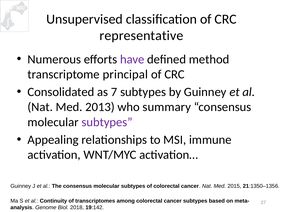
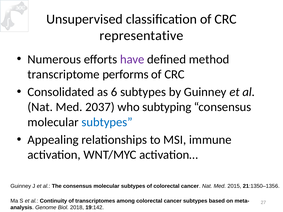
principal: principal -> performs (125, 74)
7: 7 -> 6 (114, 92)
2013: 2013 -> 2037 (100, 107)
summary: summary -> subtyping (167, 107)
subtypes colour: purple -> blue (107, 122)
